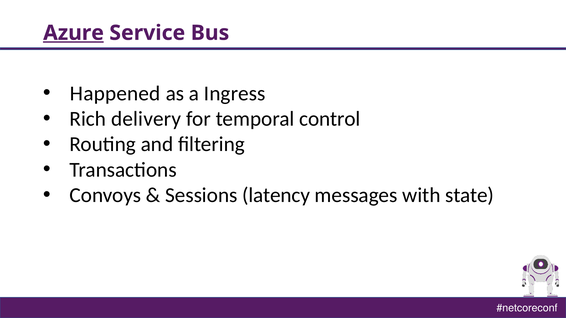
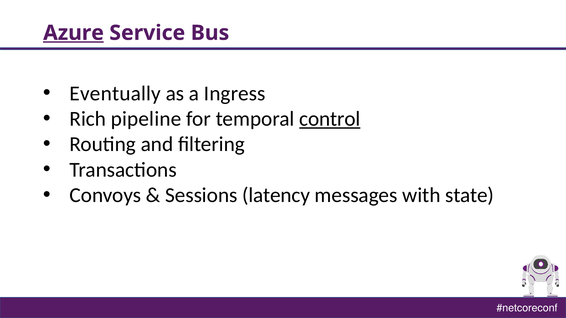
Happened: Happened -> Eventually (115, 94)
delivery: delivery -> pipeline (146, 119)
control underline: none -> present (330, 119)
